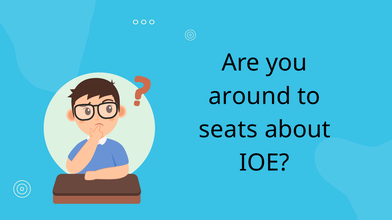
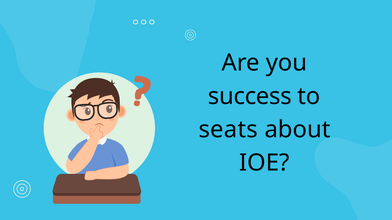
around: around -> success (250, 96)
